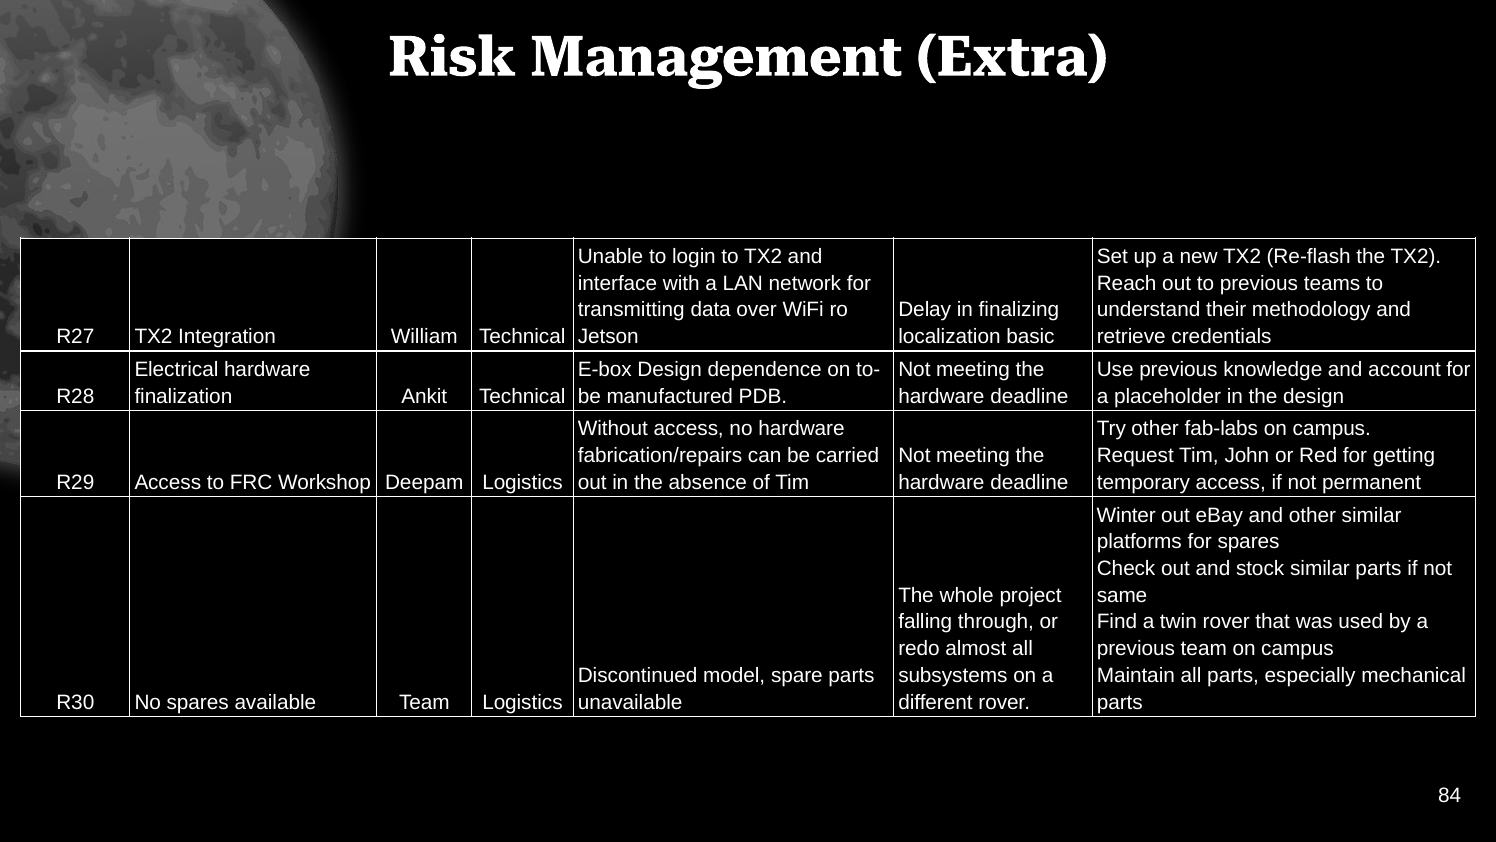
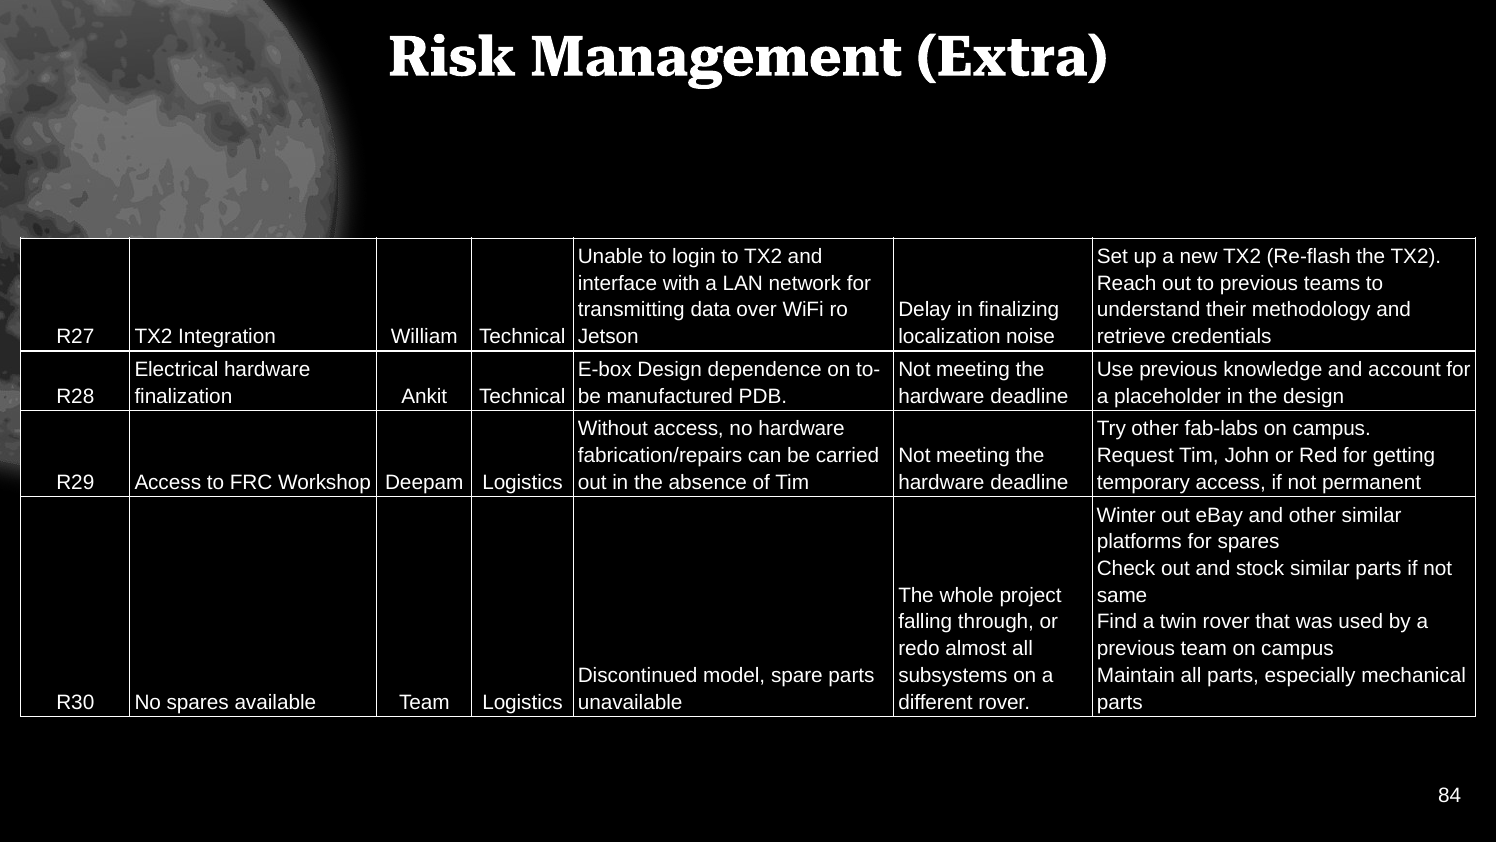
basic: basic -> noise (1031, 336)
